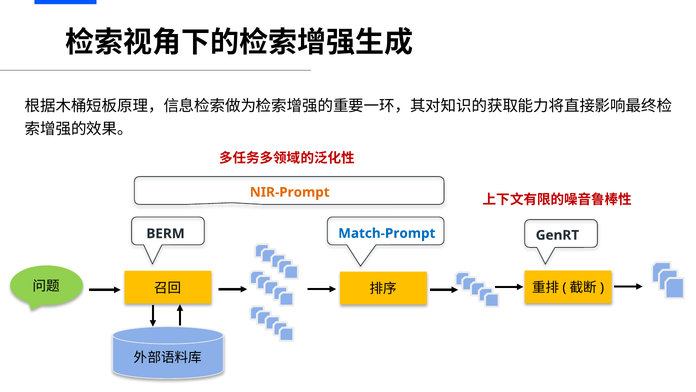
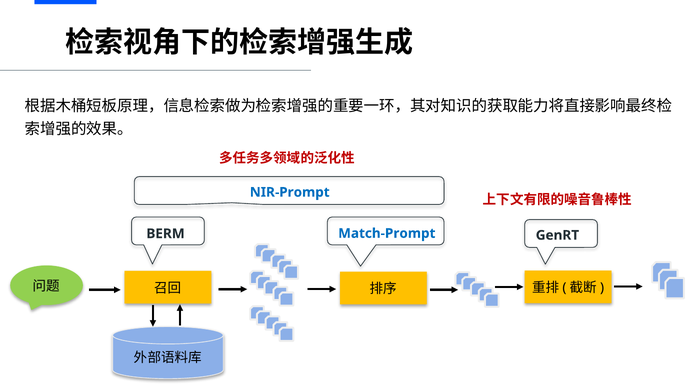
NIR-Prompt colour: orange -> blue (290, 192)
